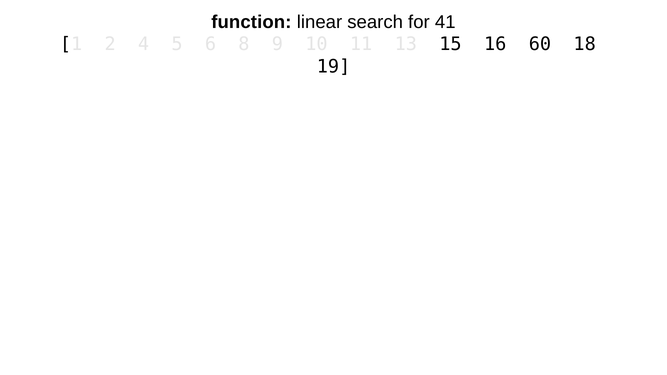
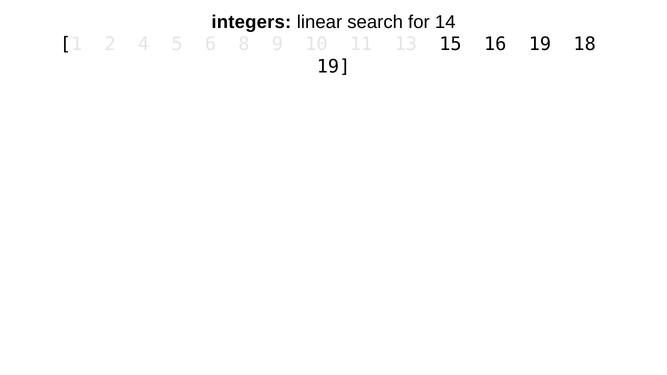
function: function -> integers (251, 22)
41: 41 -> 14 (445, 22)
16 60: 60 -> 19 (540, 44)
